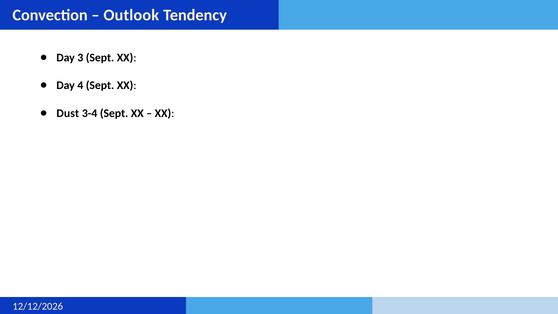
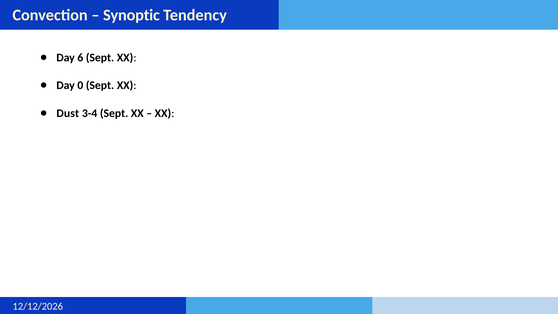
Outlook: Outlook -> Synoptic (131, 15)
3: 3 -> 6 (80, 58)
4: 4 -> 0 (80, 85)
